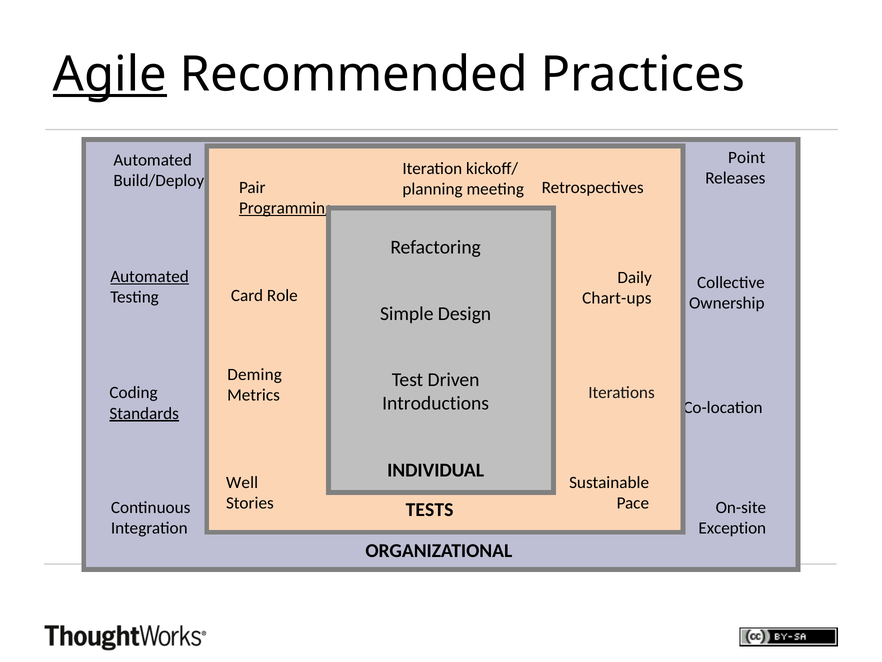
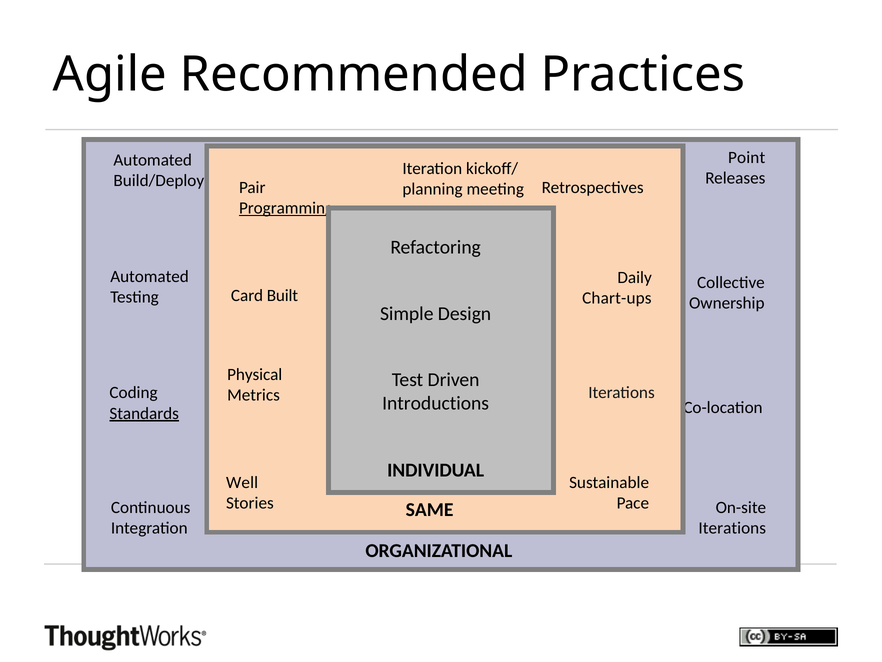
Agile underline: present -> none (110, 74)
Automated underline: present -> none (150, 276)
Role: Role -> Built (282, 295)
Deming: Deming -> Physical (255, 374)
TESTS: TESTS -> SAME (430, 509)
Exception: Exception -> Iterations (732, 528)
